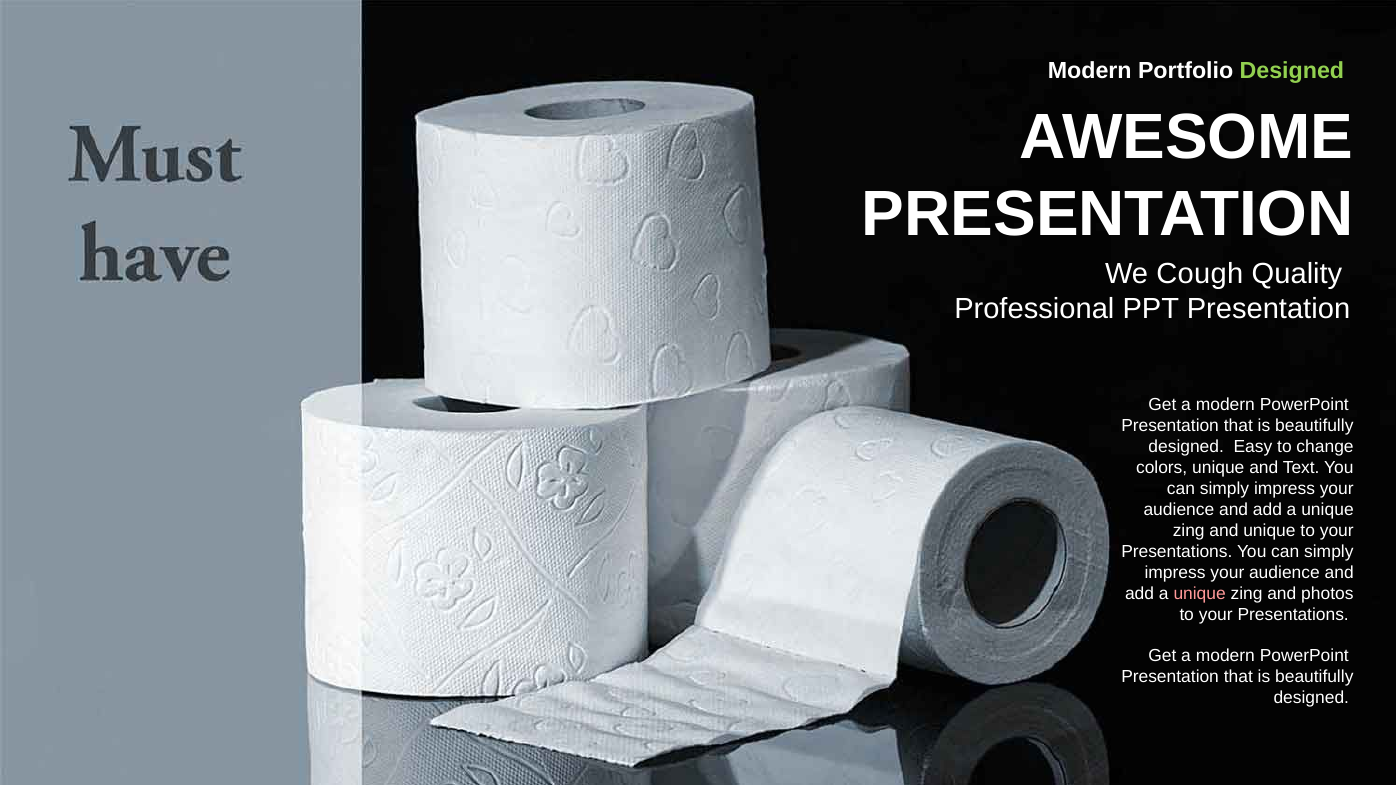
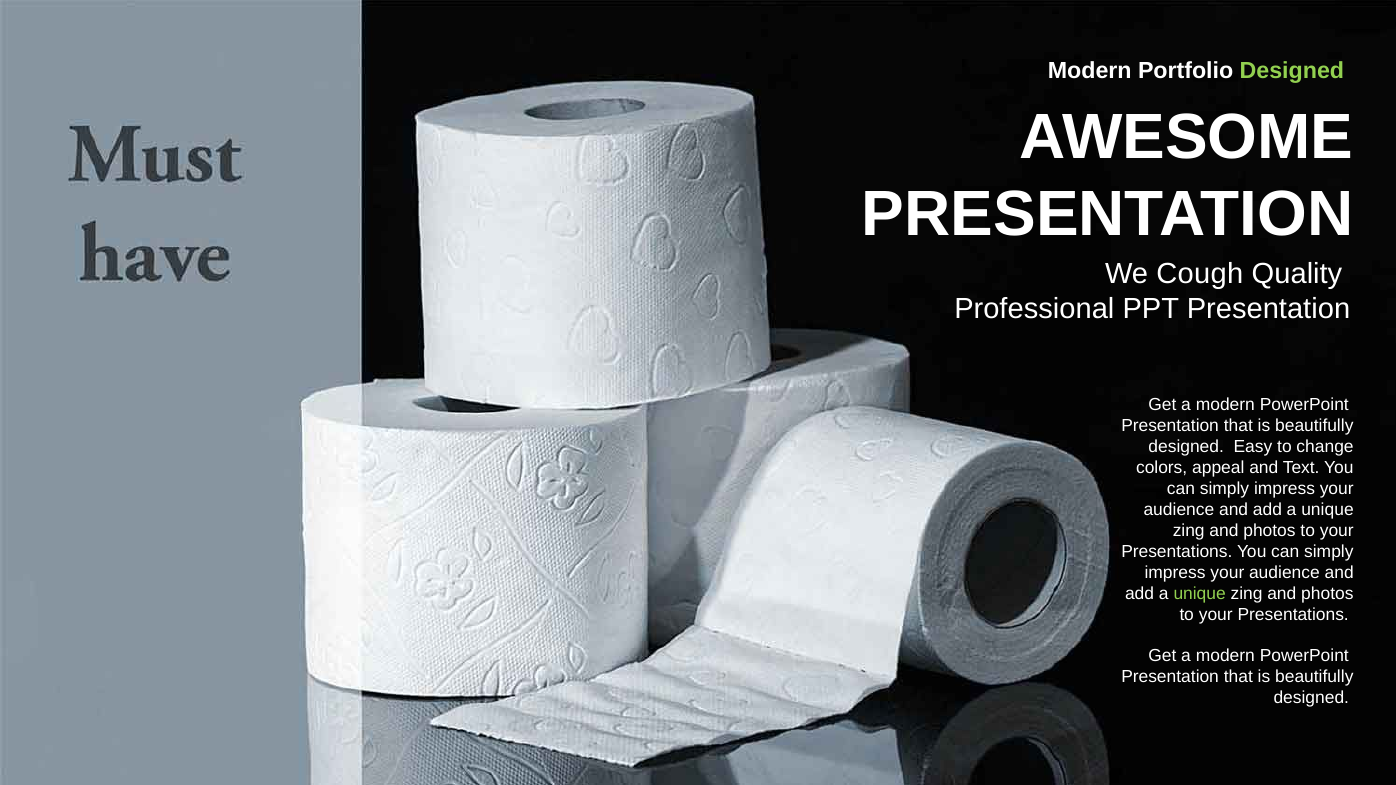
colors unique: unique -> appeal (1218, 468)
unique: unique -> photos (1269, 531)
unique colour: pink -> light green (1200, 594)
